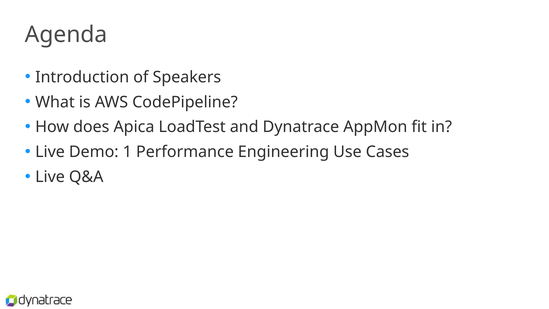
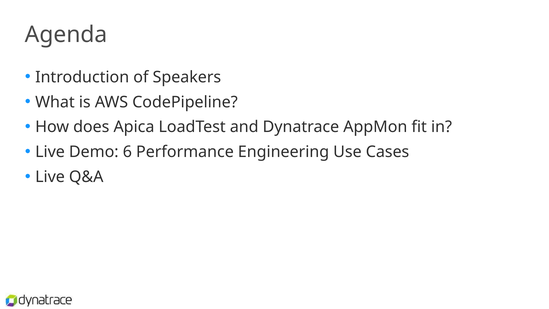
1: 1 -> 6 (127, 152)
